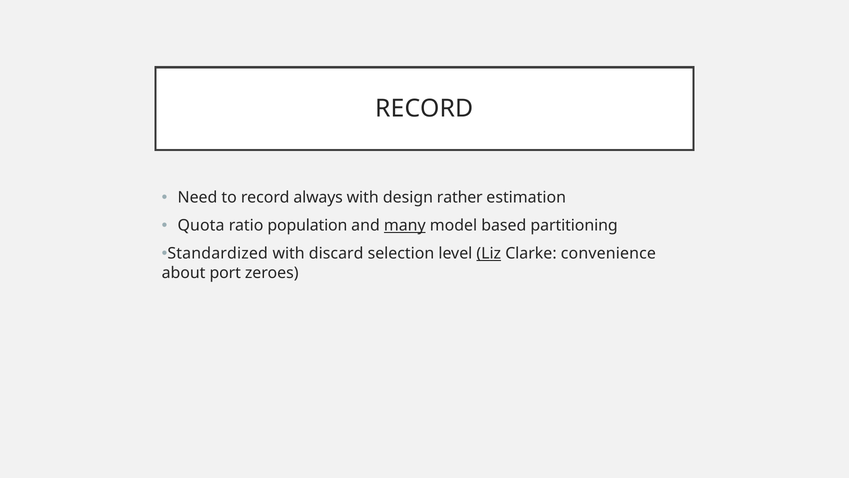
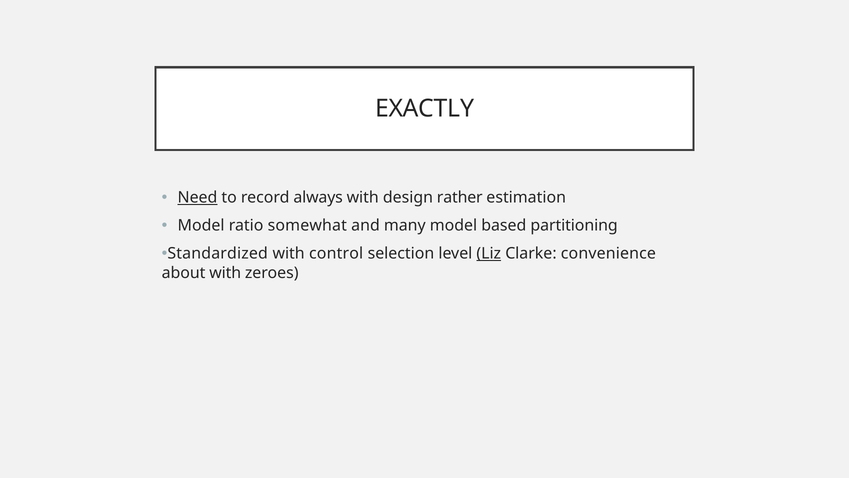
RECORD: RECORD -> EXACTLY (425, 108)
Need underline: none -> present (197, 198)
Quota: Quota -> Model (201, 225)
population: population -> somewhat (307, 225)
many underline: present -> none (405, 225)
discard: discard -> control (336, 253)
about port: port -> with (225, 273)
